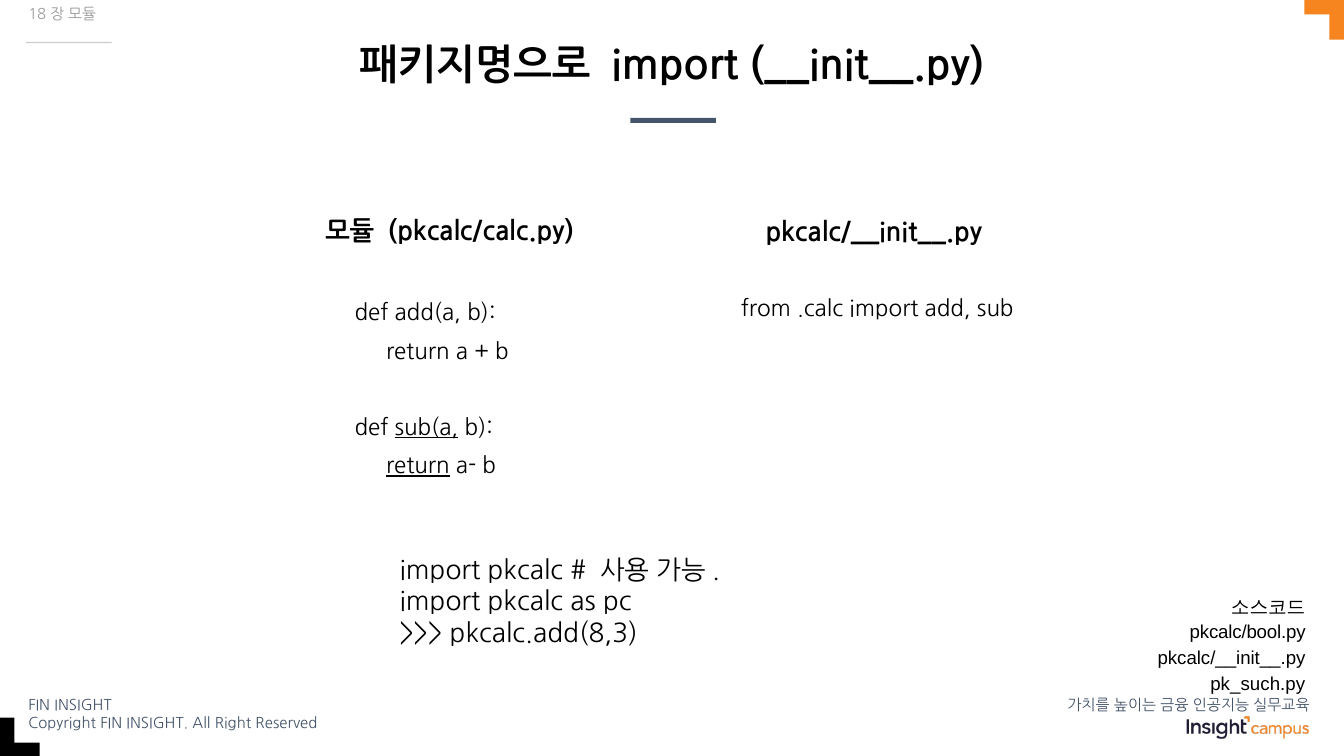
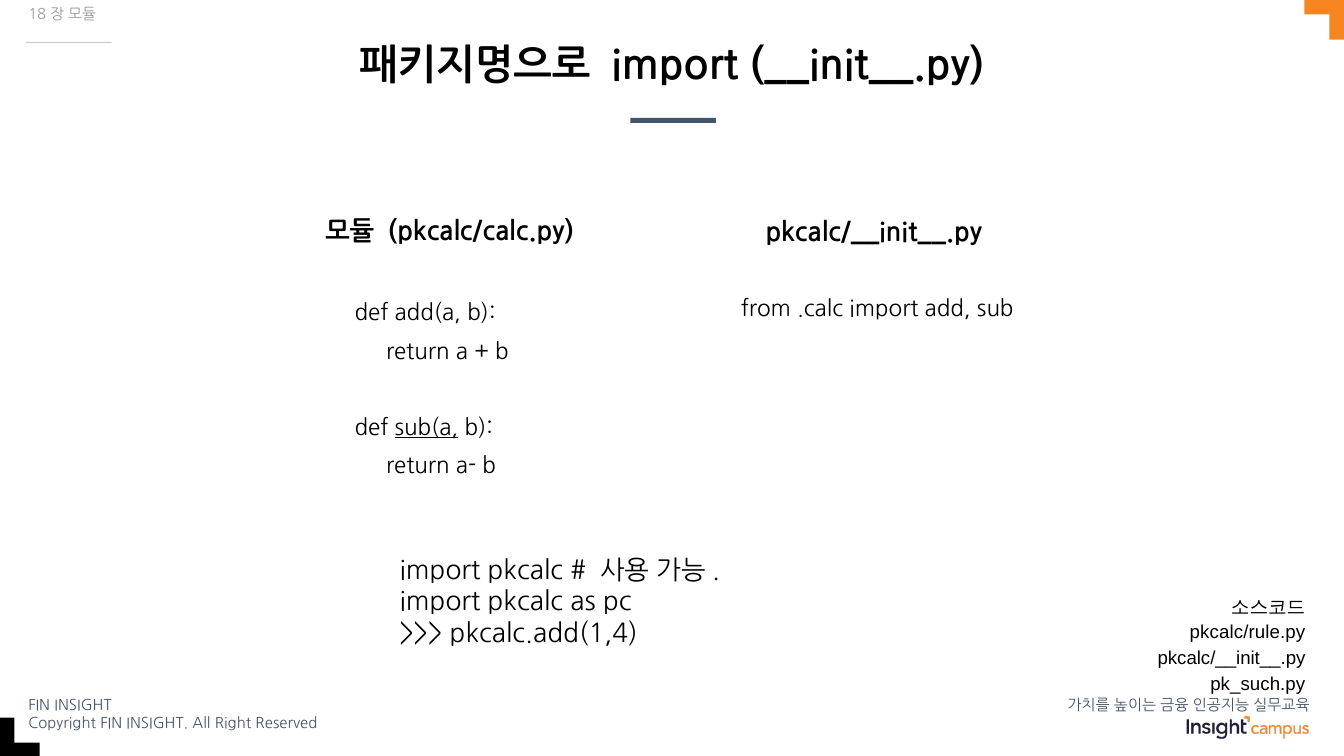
return underline: present -> none (418, 466)
pkcalc.add(8,3: pkcalc.add(8,3 -> pkcalc.add(1,4 (544, 634)
pkcalc/bool.py: pkcalc/bool.py -> pkcalc/rule.py (1248, 633)
